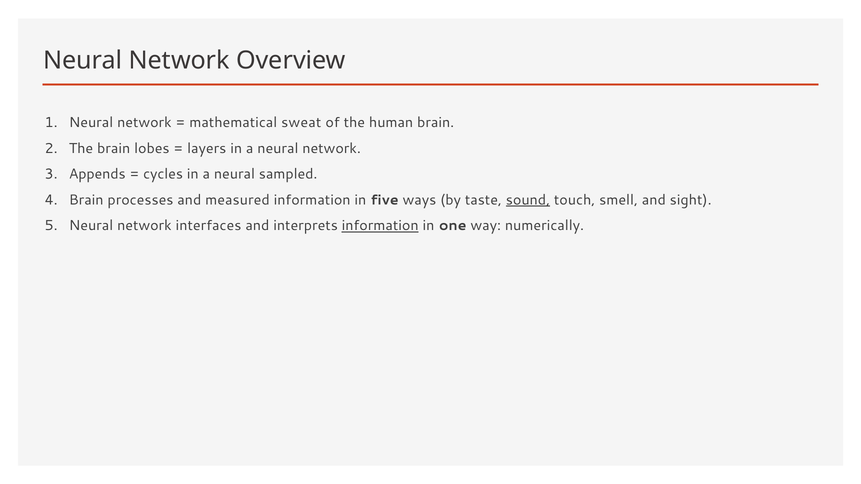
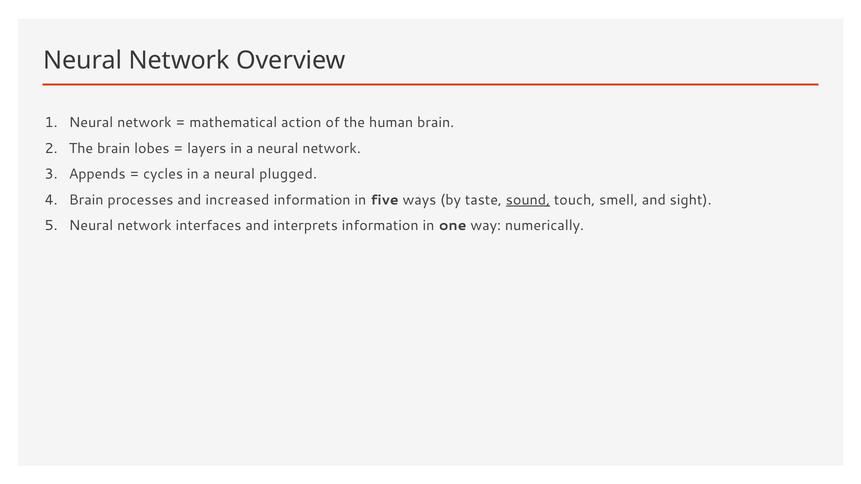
sweat: sweat -> action (301, 123)
sampled: sampled -> plugged (288, 174)
measured: measured -> increased (237, 200)
information underline: present -> none (380, 226)
